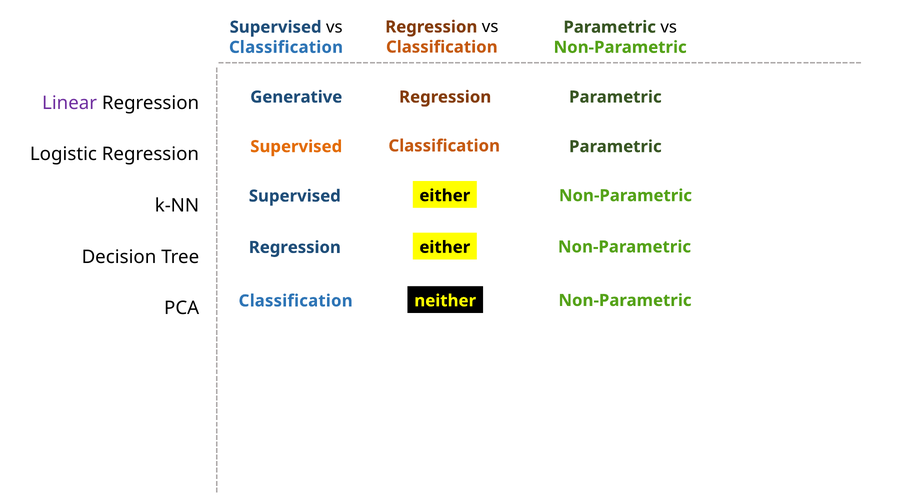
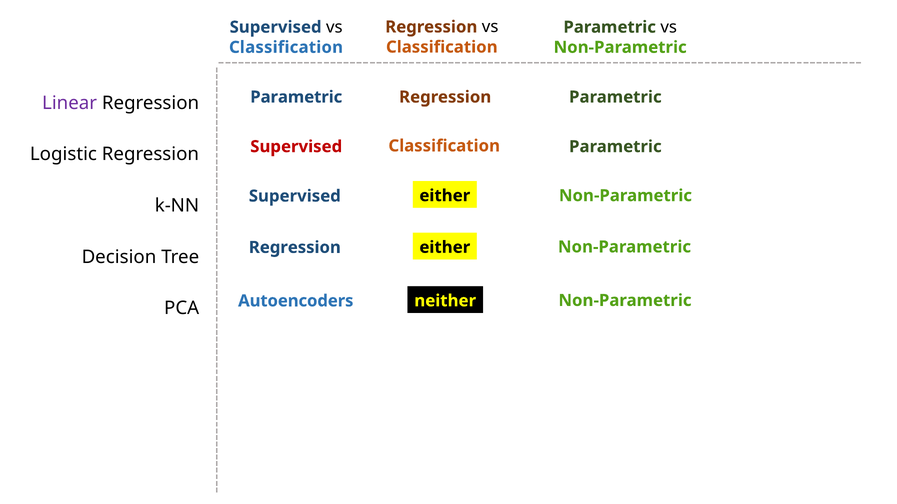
Generative: Generative -> Parametric (296, 97)
Supervised colour: orange -> red (296, 147)
Classification: Classification -> Autoencoders (296, 301)
